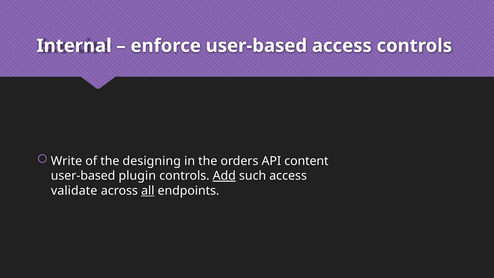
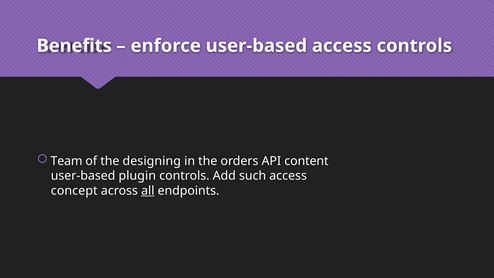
Internal: Internal -> Benefits (74, 46)
Write: Write -> Team (67, 161)
Add underline: present -> none (224, 176)
validate: validate -> concept (74, 191)
